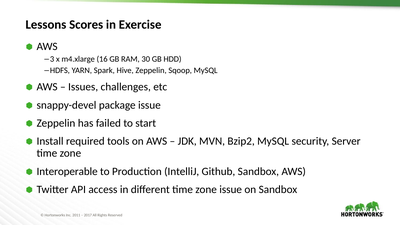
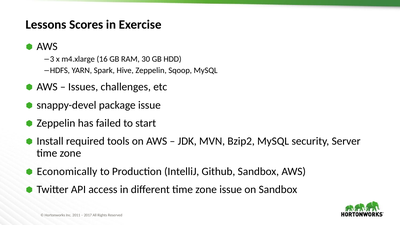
Interoperable: Interoperable -> Economically (67, 171)
